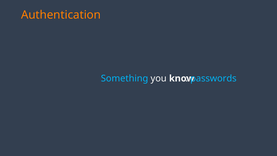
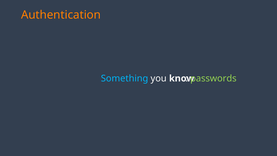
passwords colour: light blue -> light green (213, 78)
